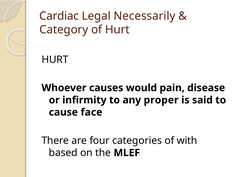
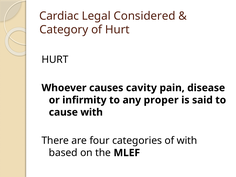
Necessarily: Necessarily -> Considered (145, 16)
would: would -> cavity (141, 88)
cause face: face -> with (92, 112)
